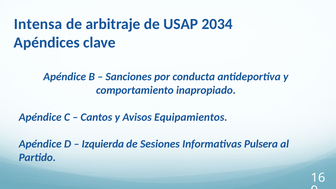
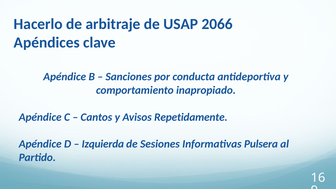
Intensa: Intensa -> Hacerlo (38, 24)
2034: 2034 -> 2066 (217, 24)
Equipamientos: Equipamientos -> Repetidamente (191, 117)
